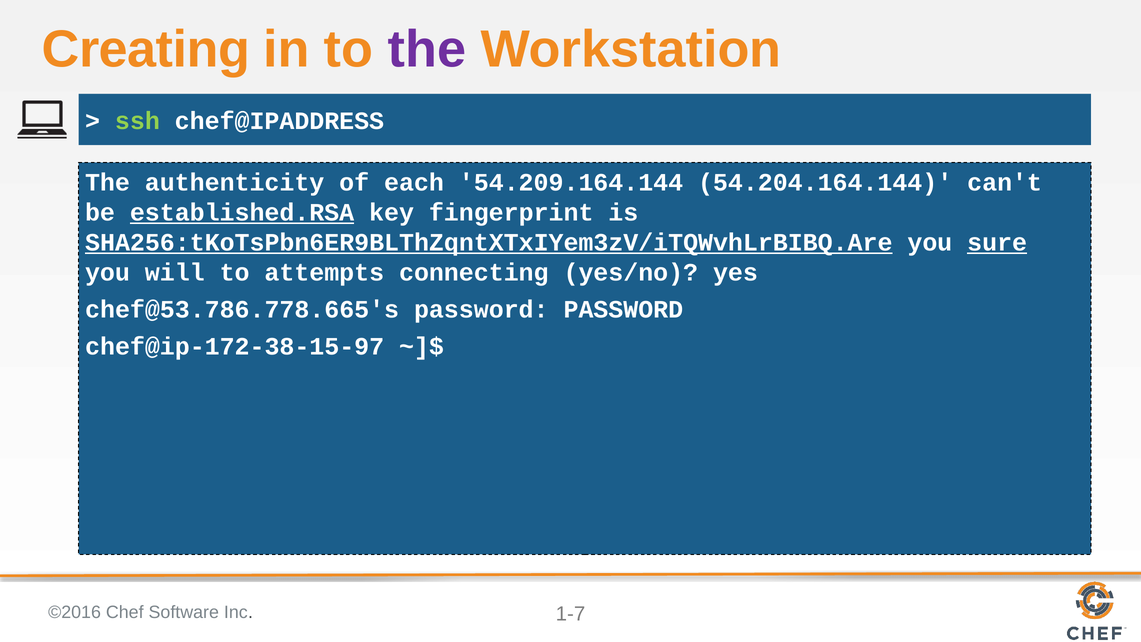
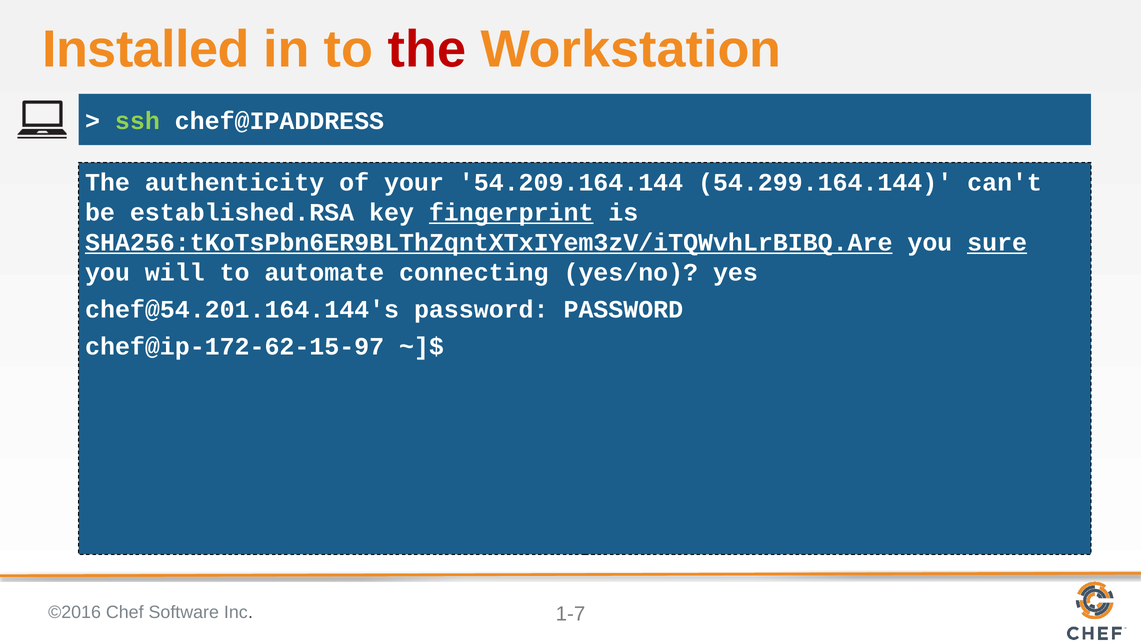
Creating: Creating -> Installed (146, 49)
the colour: purple -> red (427, 49)
each: each -> your (414, 182)
54.204.164.144: 54.204.164.144 -> 54.299.164.144 (825, 182)
established.RSA underline: present -> none (242, 212)
fingerprint underline: none -> present (511, 212)
attempts: attempts -> automate (324, 272)
chef@53.786.778.665's: chef@53.786.778.665's -> chef@54.201.164.144's (242, 309)
chef@ip-172-38-15-97: chef@ip-172-38-15-97 -> chef@ip-172-62-15-97 (235, 347)
